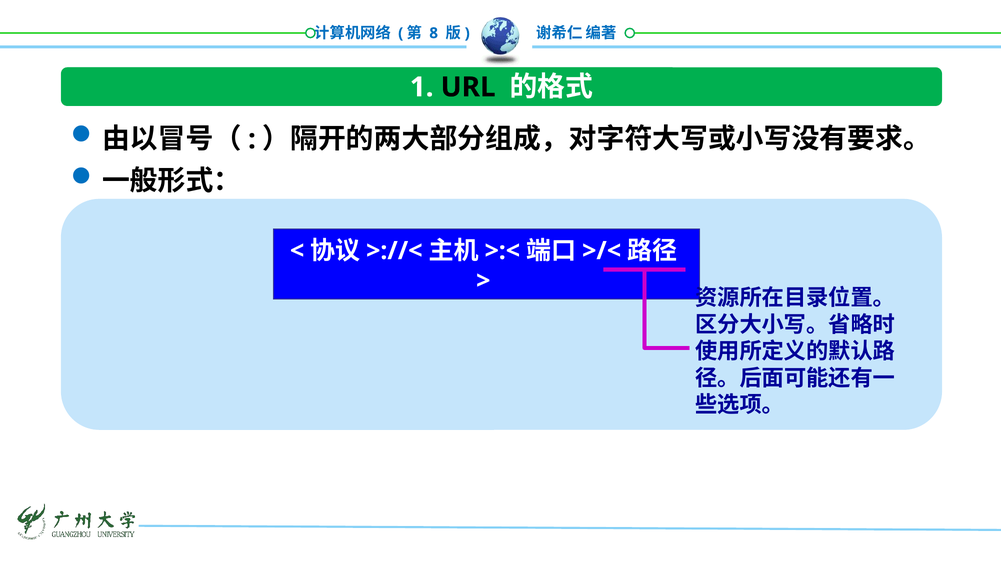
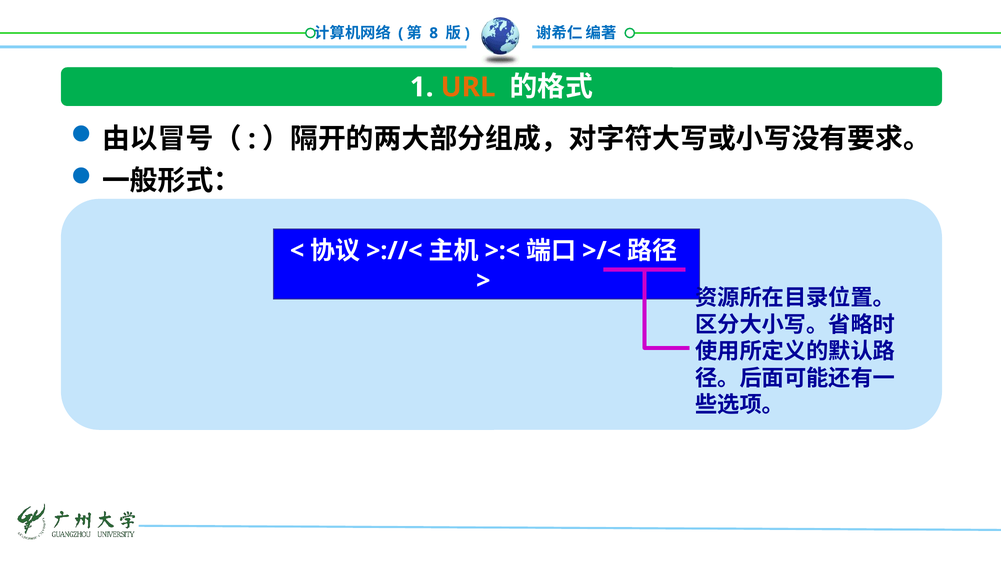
URL colour: black -> orange (468, 87)
